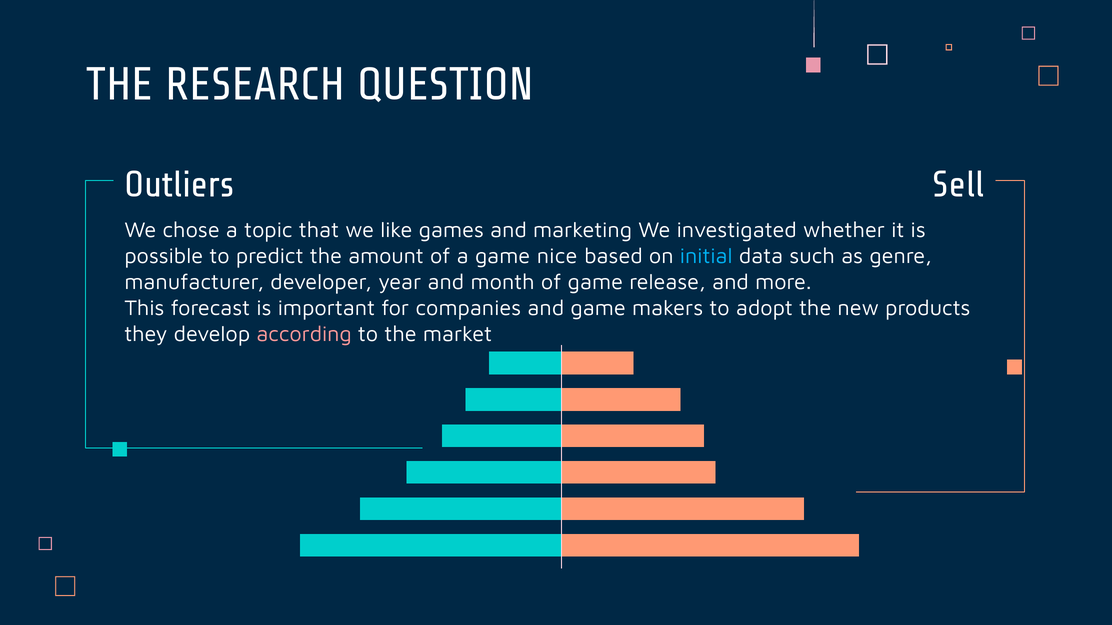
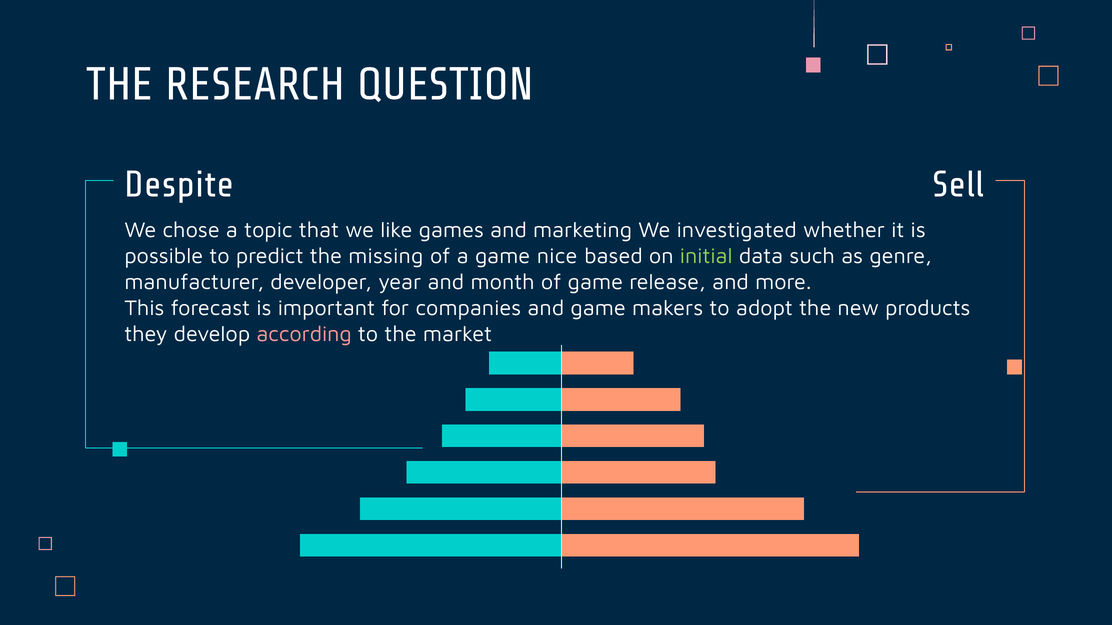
Outliers: Outliers -> Despite (179, 185)
amount: amount -> missing (386, 256)
initial colour: light blue -> light green (706, 256)
